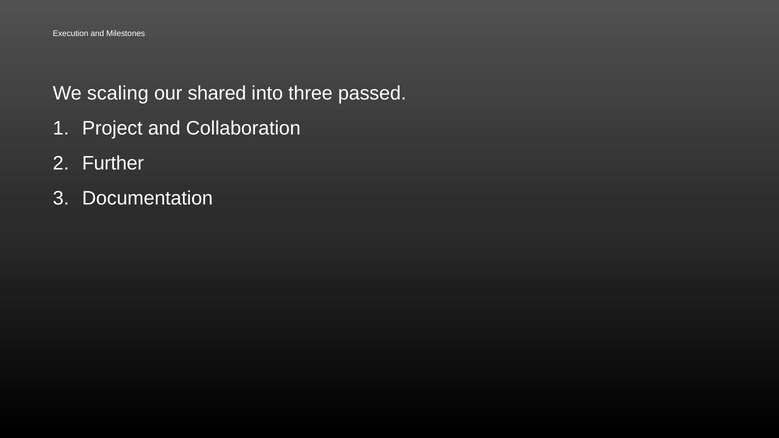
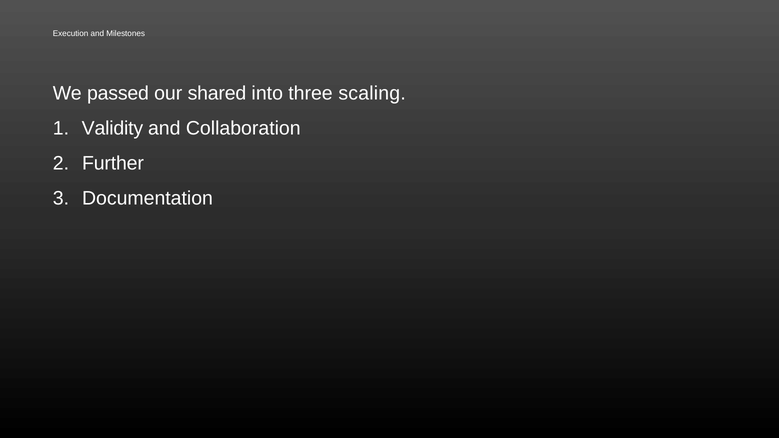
scaling: scaling -> passed (118, 93)
passed: passed -> scaling (372, 93)
Project: Project -> Validity (112, 128)
